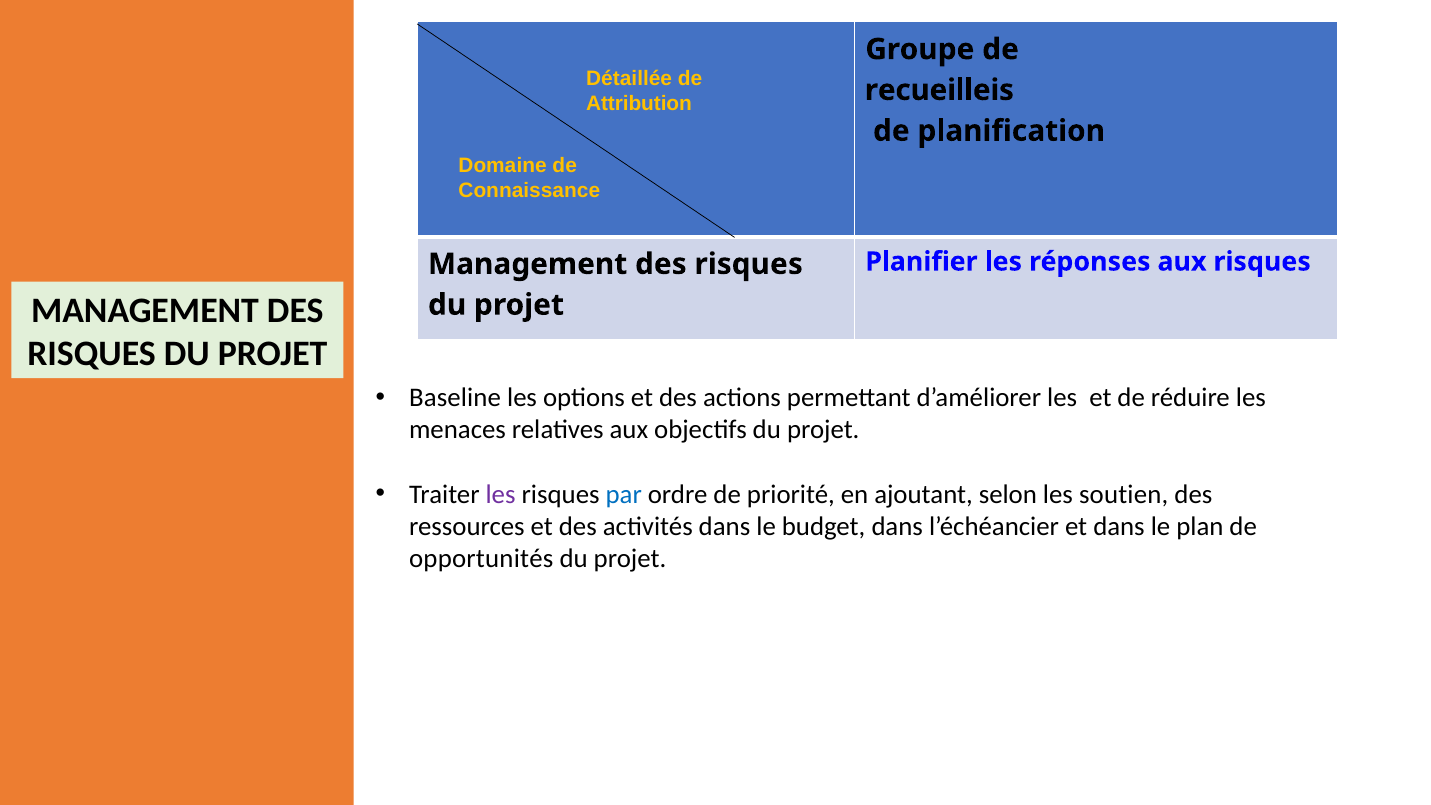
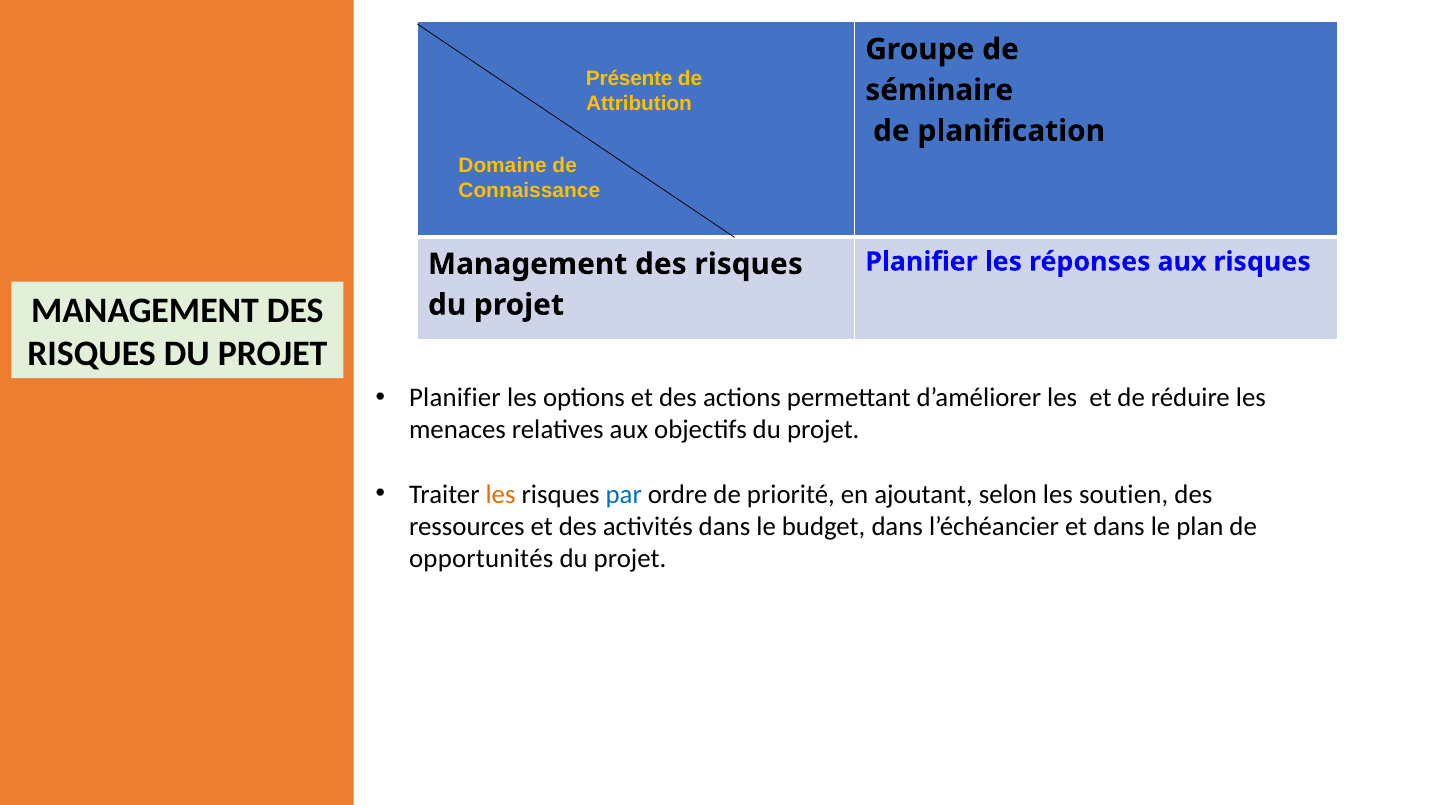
Détaillée: Détaillée -> Présente (629, 79)
recueilleis: recueilleis -> séminaire (939, 90)
Baseline: Baseline -> Planifier (455, 398)
les colour: purple -> orange (501, 494)
